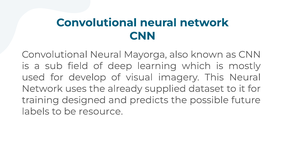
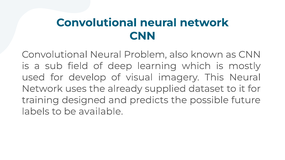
Mayorga: Mayorga -> Problem (145, 55)
resource: resource -> available (101, 112)
